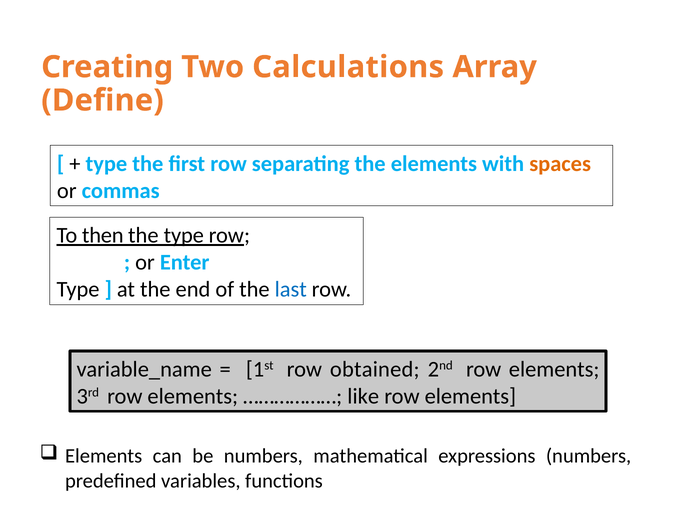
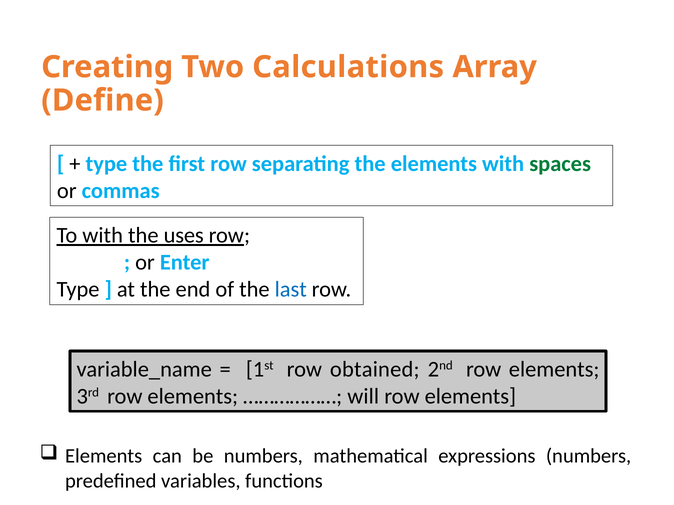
spaces colour: orange -> green (560, 164)
To then: then -> with (103, 236)
the type: type -> uses (184, 236)
like: like -> will (363, 397)
